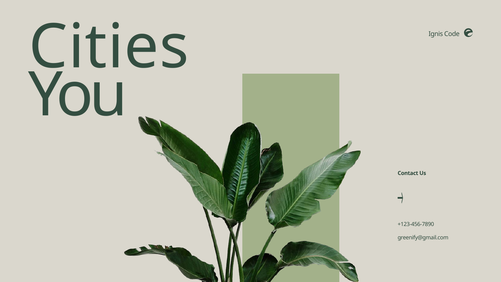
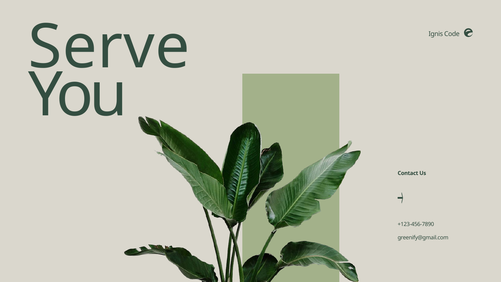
Cities: Cities -> Serve (109, 47)
